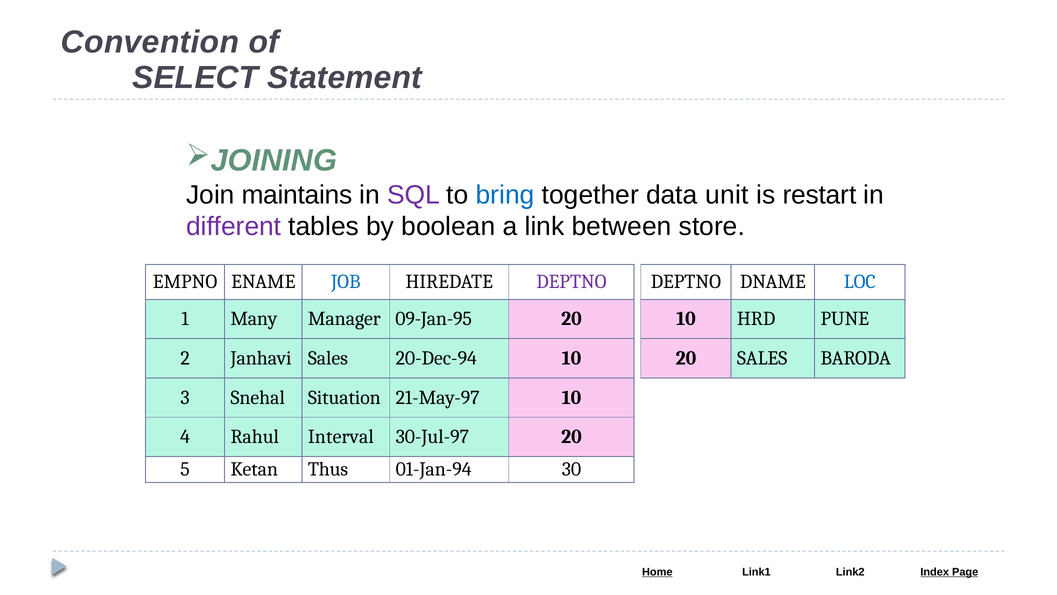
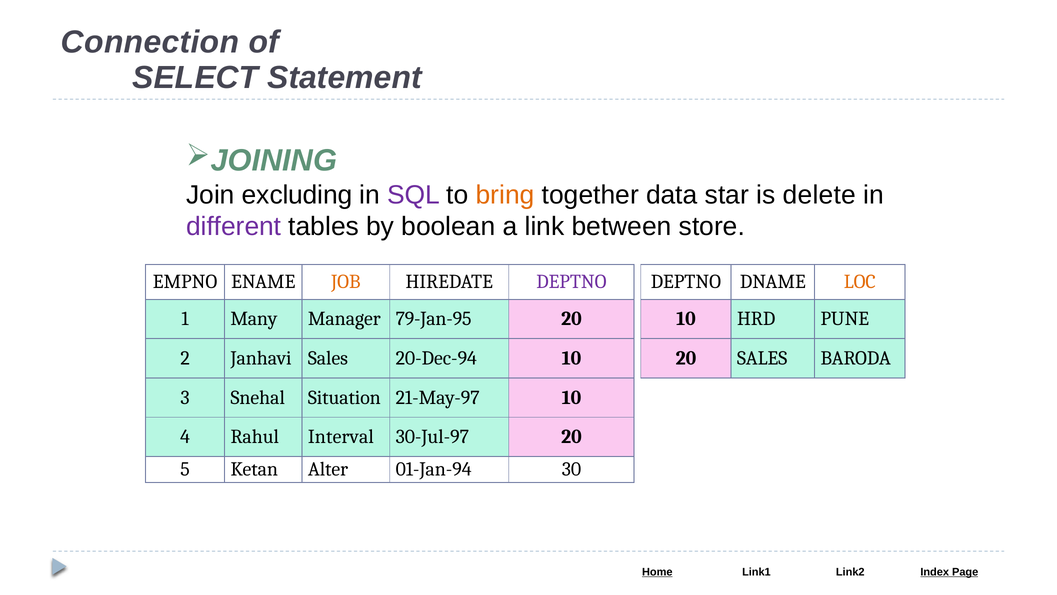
Convention: Convention -> Connection (150, 42)
maintains: maintains -> excluding (297, 195)
bring colour: blue -> orange (505, 195)
unit: unit -> star (727, 195)
restart: restart -> delete (819, 195)
JOB colour: blue -> orange (346, 282)
LOC colour: blue -> orange (860, 282)
09-Jan-95: 09-Jan-95 -> 79-Jan-95 (434, 319)
Thus: Thus -> Alter (328, 469)
